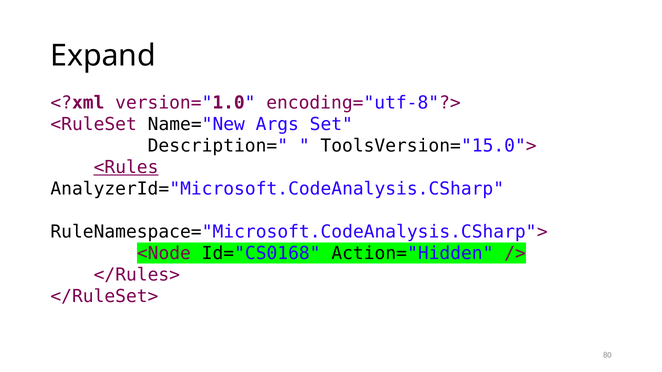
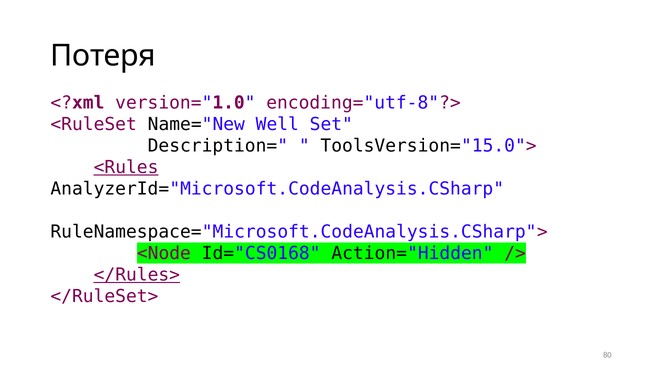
Expand: Expand -> Потеря (103, 56)
Args: Args -> Well (277, 124)
</Rules> underline: none -> present (137, 275)
